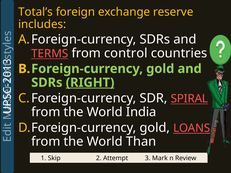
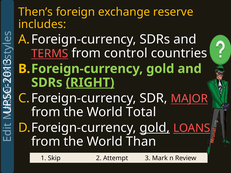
Total’s: Total’s -> Then’s (36, 12)
SPIRAL: SPIRAL -> MAJOR (189, 99)
India: India -> Total (141, 112)
gold underline: none -> present (155, 128)
